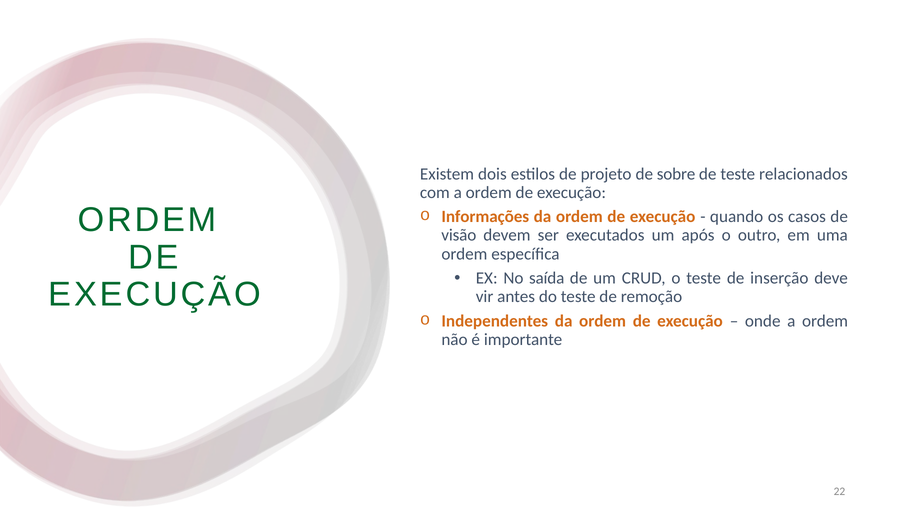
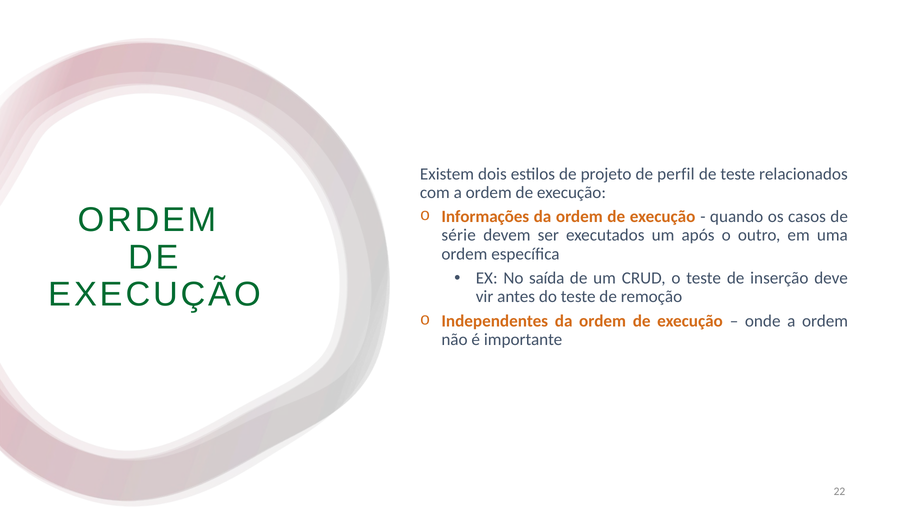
sobre: sobre -> perfil (676, 174)
visão: visão -> série (459, 235)
